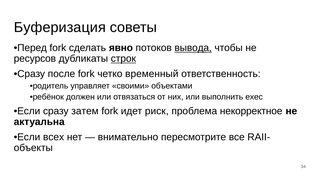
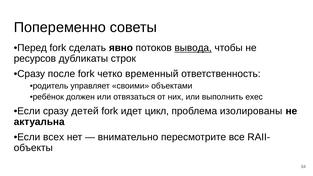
Буферизация: Буферизация -> Попеременно (60, 27)
строк underline: present -> none (123, 59)
затем: затем -> детей (85, 111)
риск: риск -> цикл (157, 111)
некорректное: некорректное -> изолированы (251, 111)
